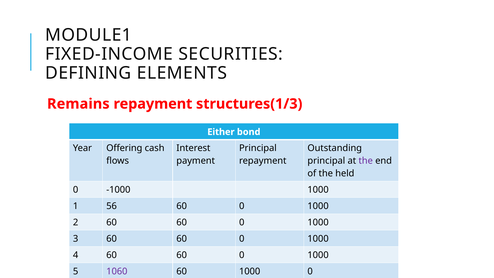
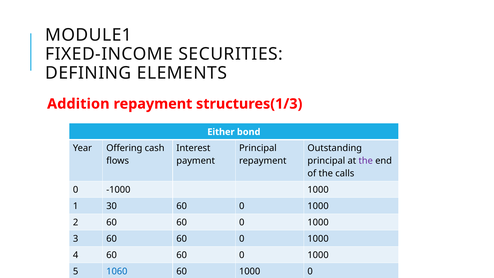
Remains: Remains -> Addition (78, 104)
held: held -> calls (345, 173)
56: 56 -> 30 (112, 206)
1060 colour: purple -> blue (117, 271)
